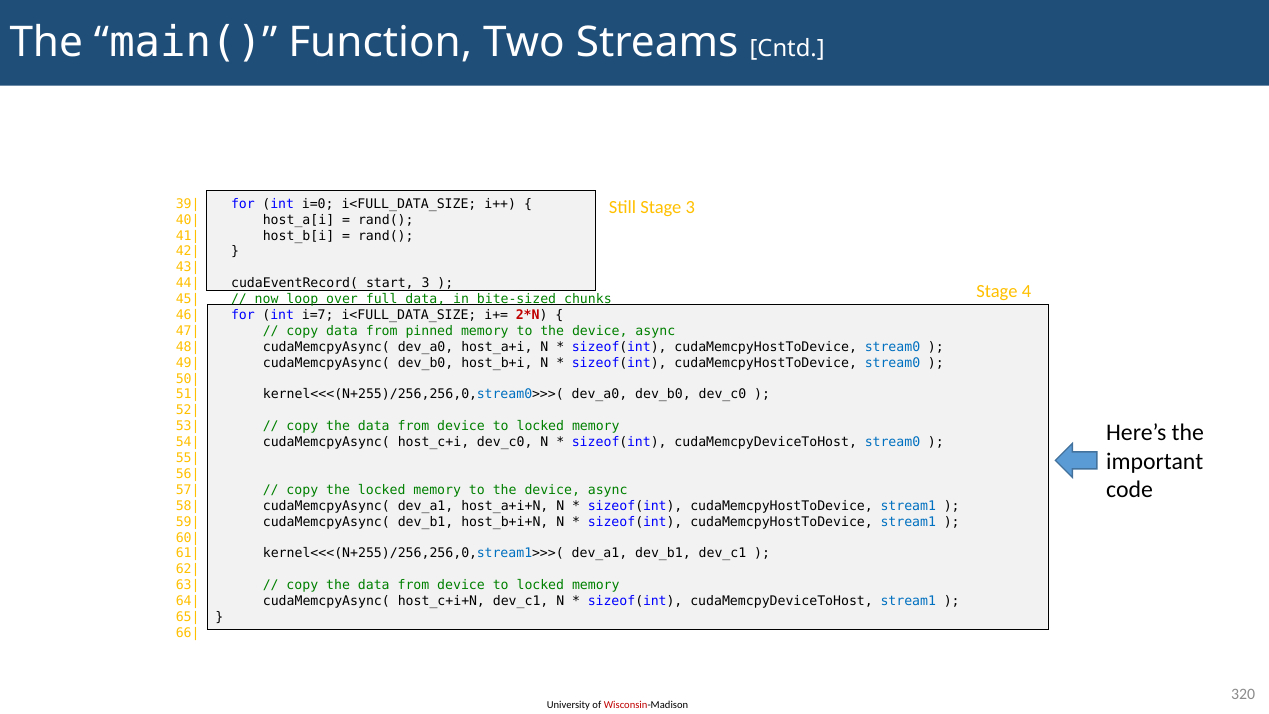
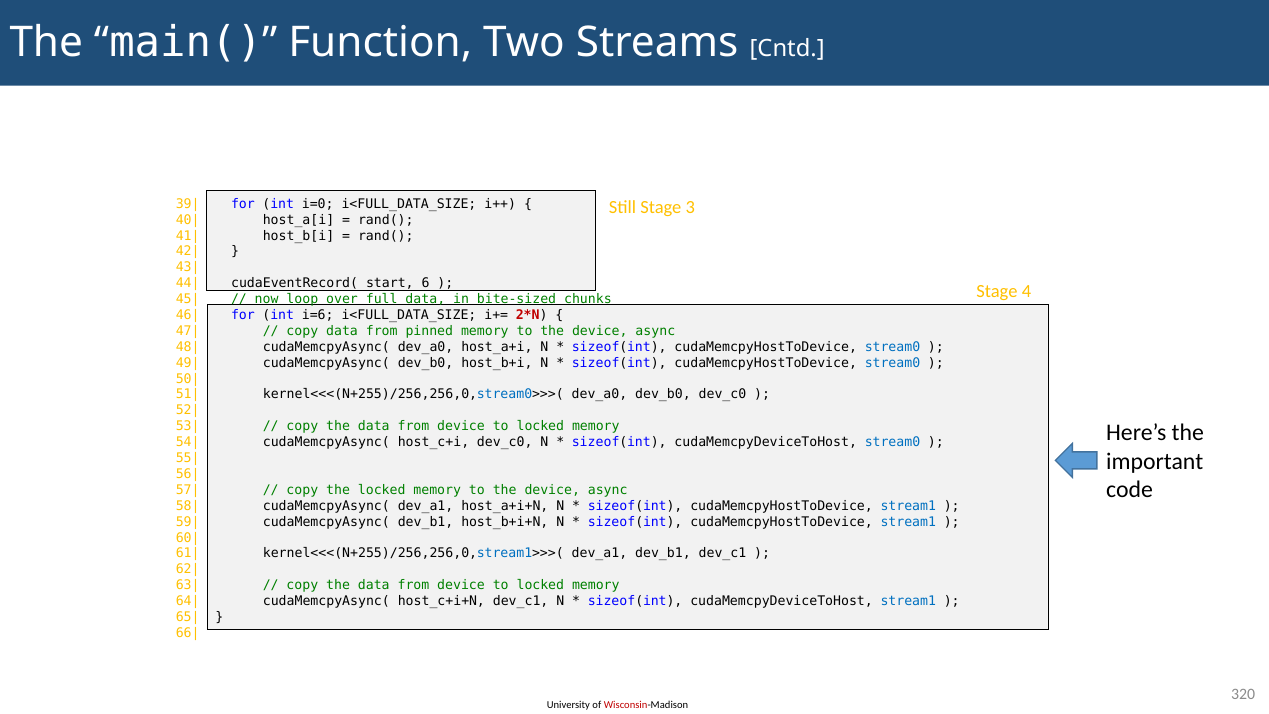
start 3: 3 -> 6 (426, 283)
i=7: i=7 -> i=6 (318, 315)
